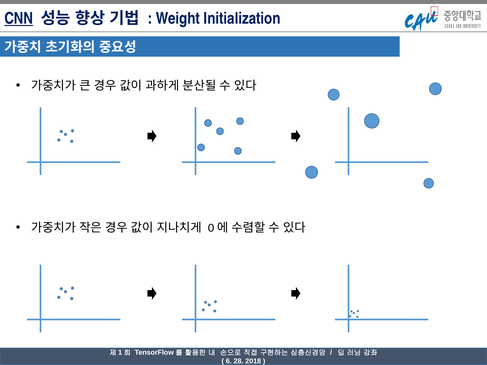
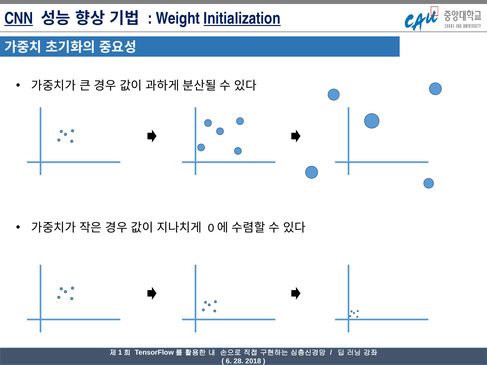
Initialization underline: none -> present (242, 19)
